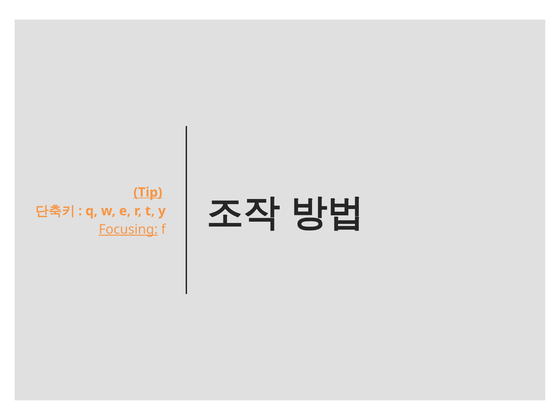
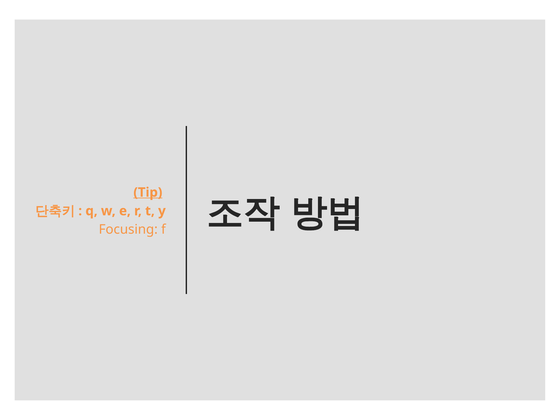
Focusing underline: present -> none (128, 229)
